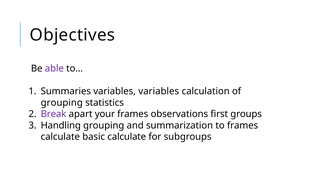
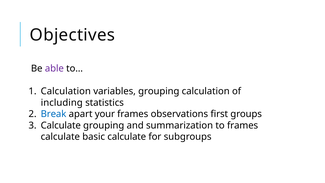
Summaries: Summaries -> Calculation (66, 91)
variables variables: variables -> grouping (159, 91)
grouping: grouping -> including (62, 103)
Break colour: purple -> blue (54, 114)
Handling: Handling -> Calculate (61, 125)
